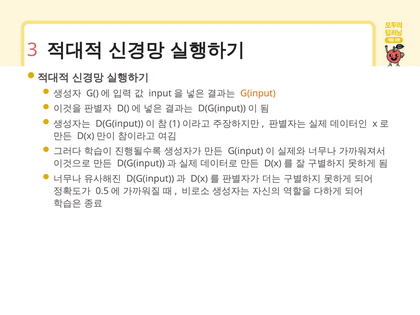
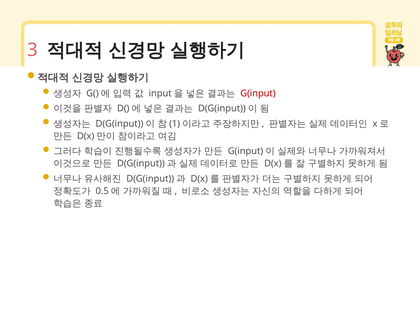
G(input colour: orange -> red (258, 93)
